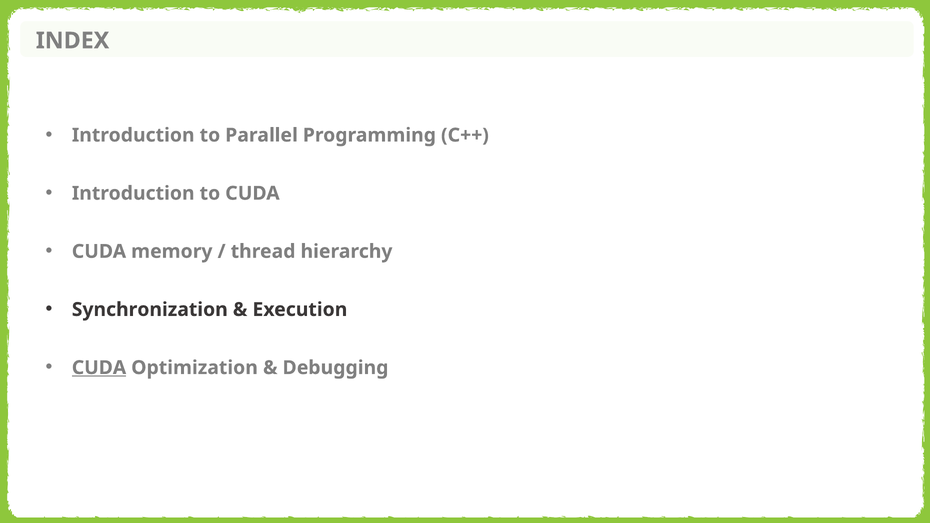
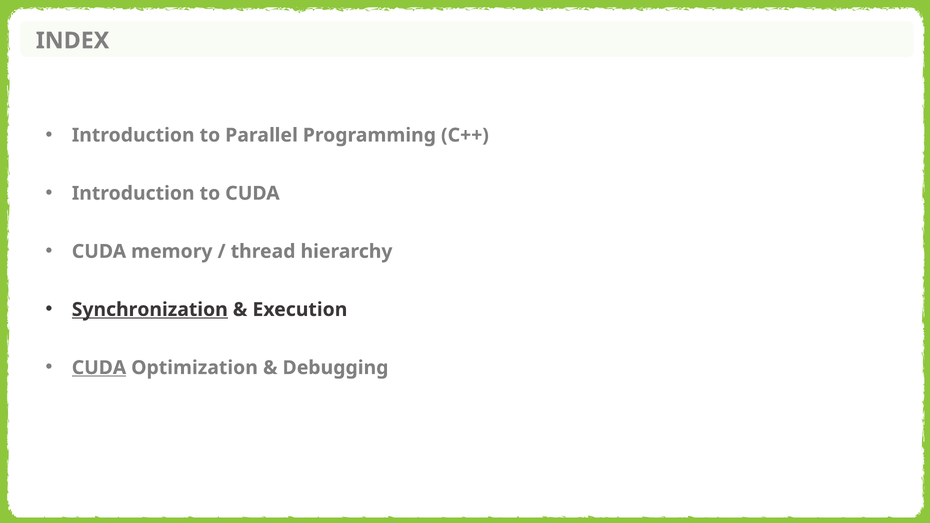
Synchronization underline: none -> present (150, 310)
